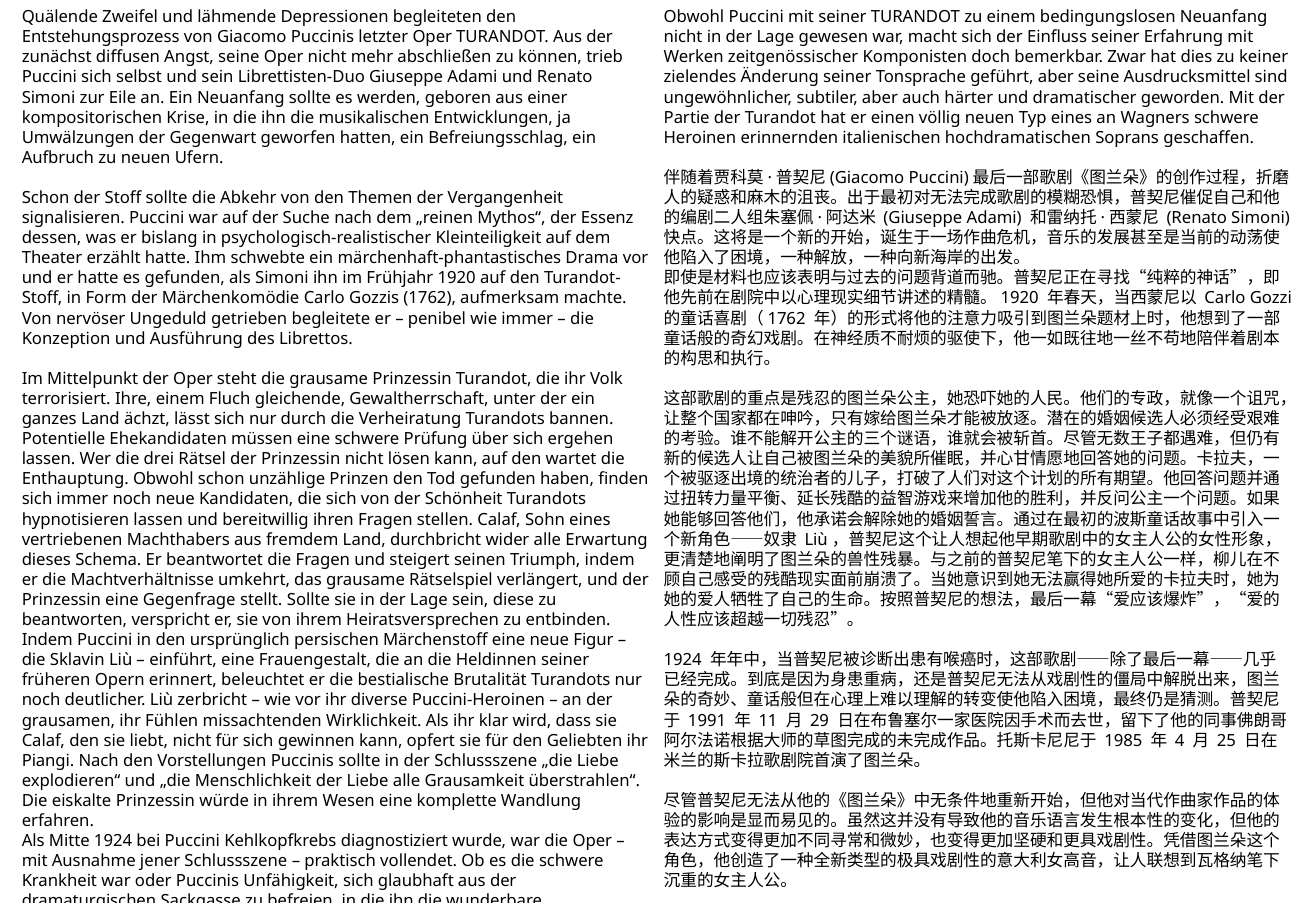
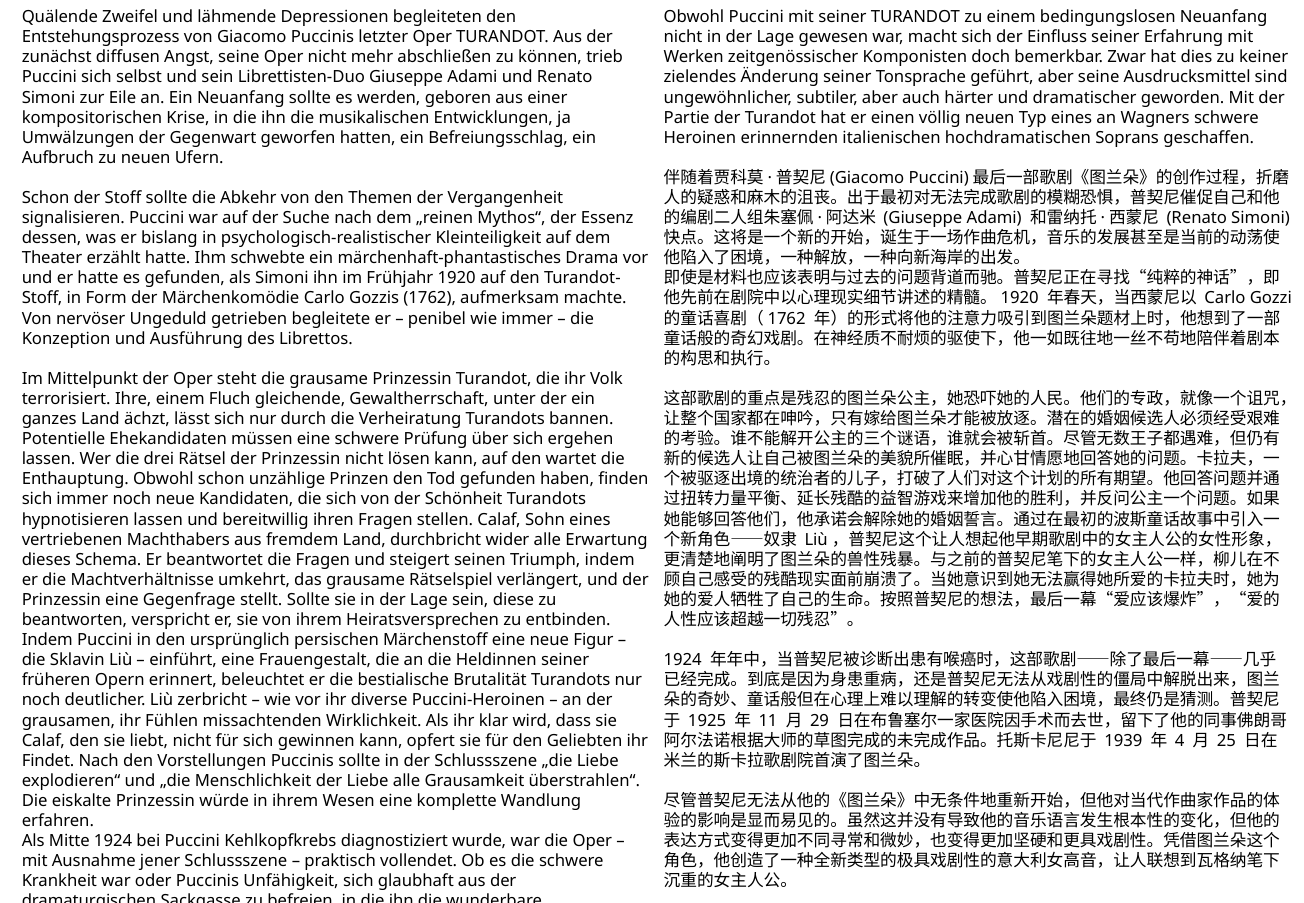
1991: 1991 -> 1925 (707, 720)
1985: 1985 -> 1939 (1123, 740)
Piangi: Piangi -> Findet (48, 761)
